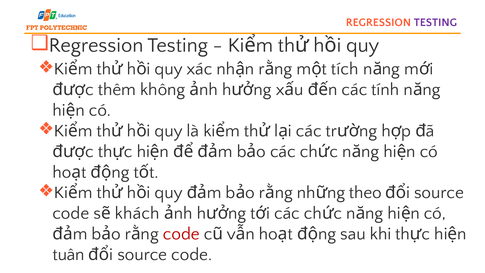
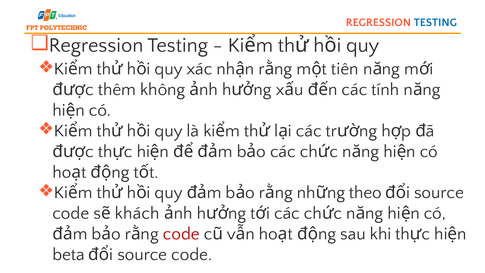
TESTING colour: purple -> blue (435, 23)
tích: tích -> tiên (345, 69)
tuân: tuân -> beta (69, 254)
